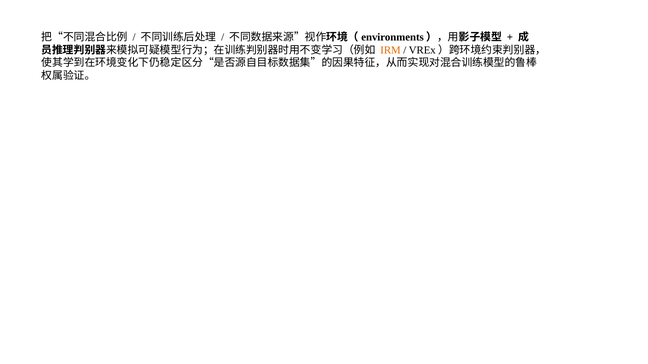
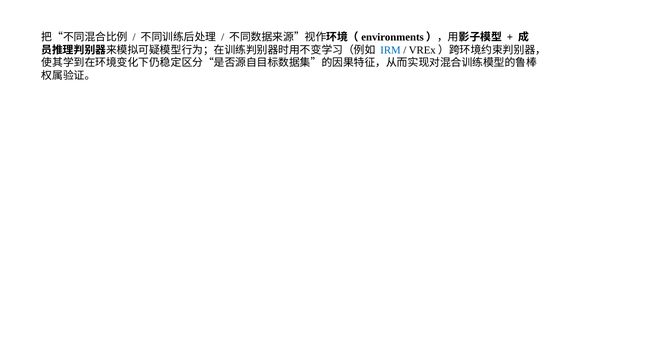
IRM colour: orange -> blue (391, 50)
